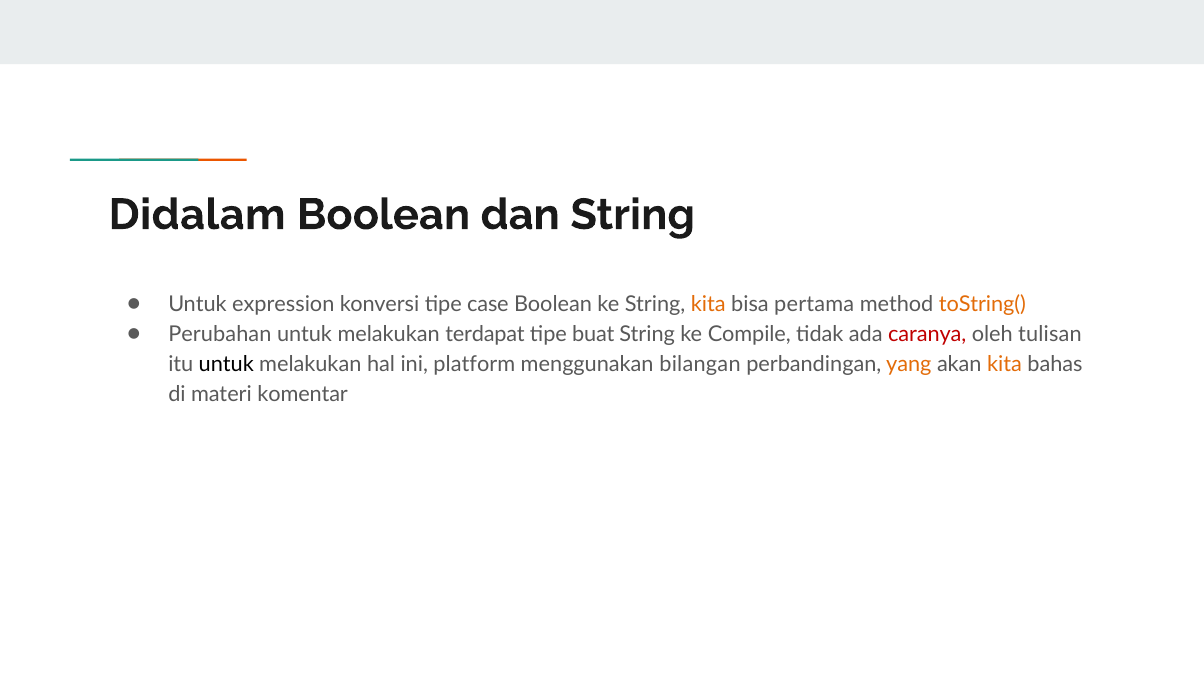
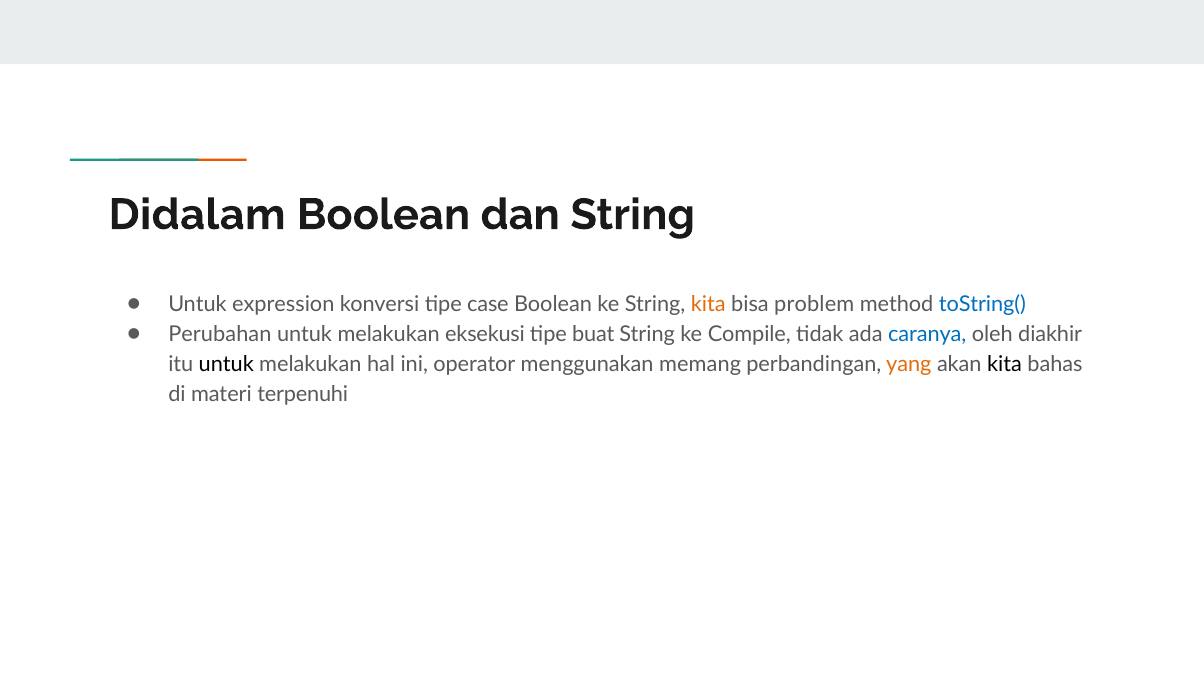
pertama: pertama -> problem (814, 304)
toString( colour: orange -> blue (982, 304)
terdapat: terdapat -> eksekusi (485, 334)
caranya colour: red -> blue (927, 334)
tulisan: tulisan -> diakhir (1050, 334)
platform: platform -> operator (474, 364)
bilangan: bilangan -> memang (700, 364)
kita colour: orange -> black (1005, 364)
komentar: komentar -> terpenuhi (303, 394)
